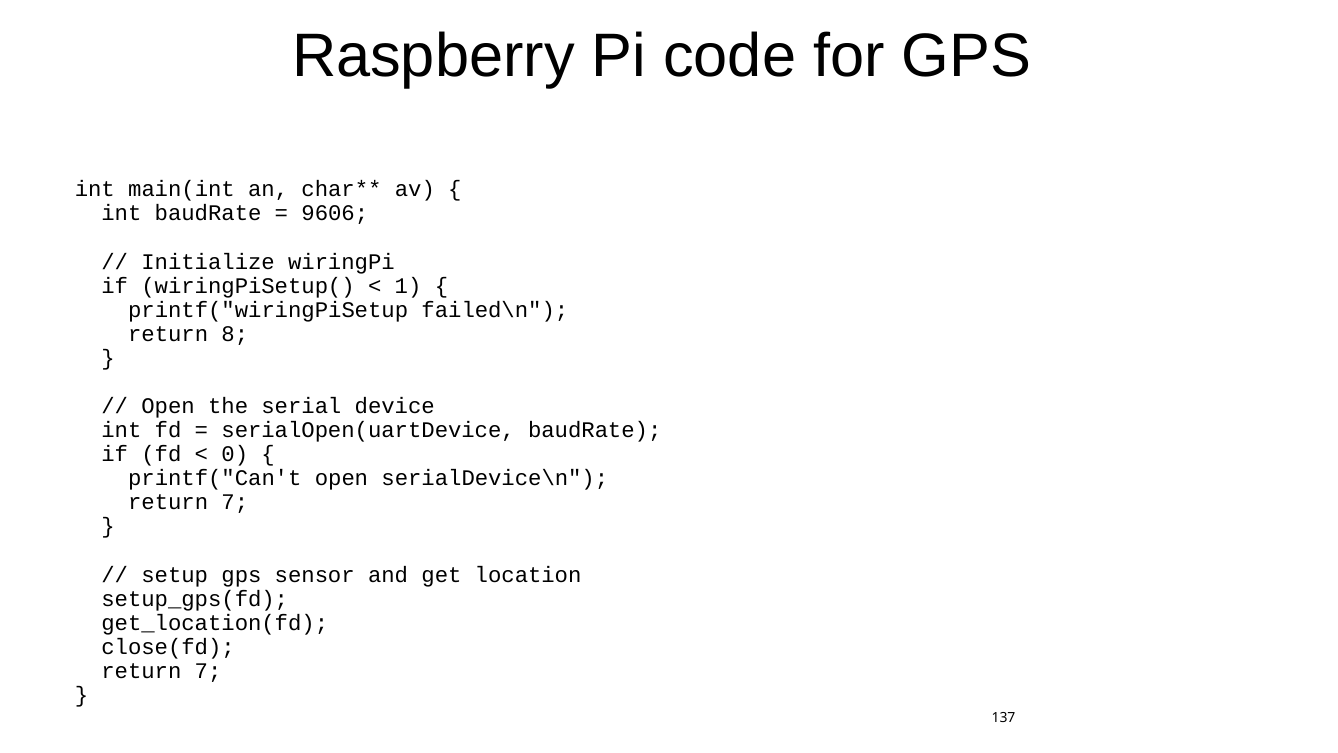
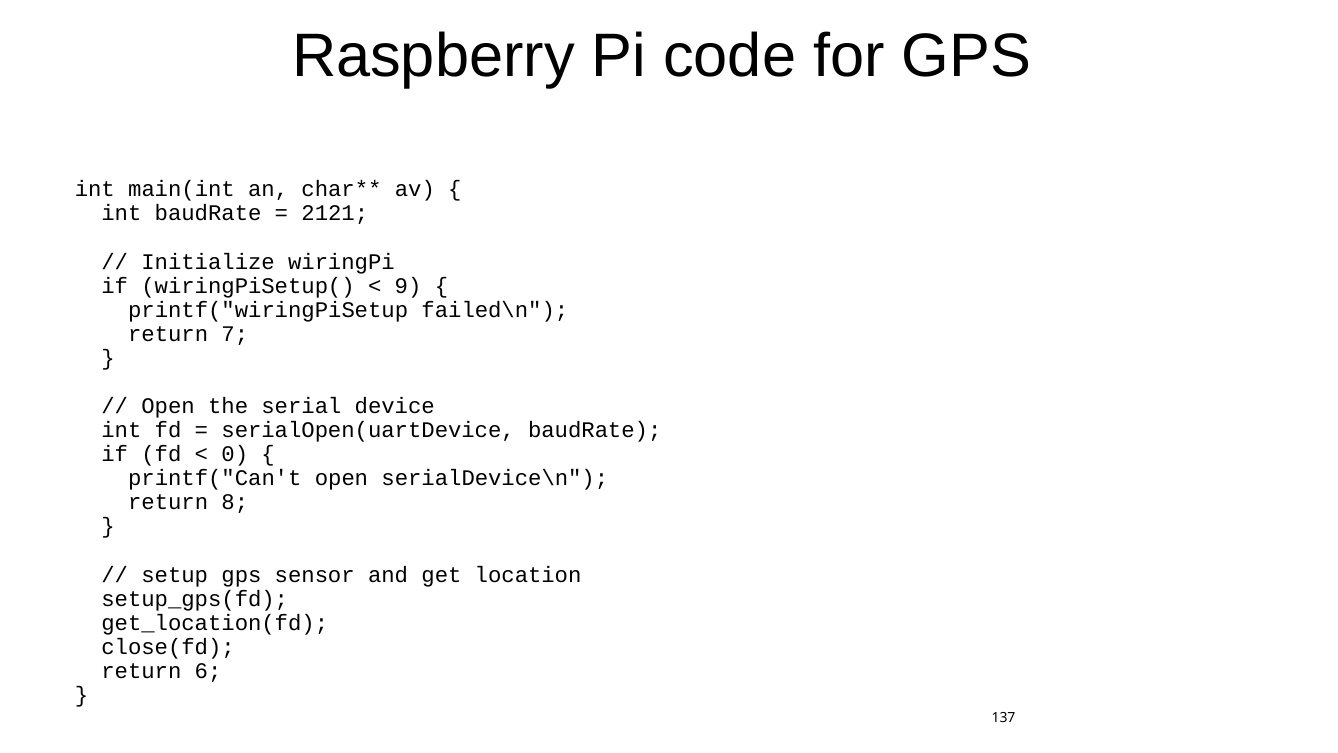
9606: 9606 -> 2121 (335, 214)
1: 1 -> 9 (408, 286)
8: 8 -> 7 (235, 334)
7: 7 -> 8 (235, 502)
7: 7 -> 6 (208, 671)
